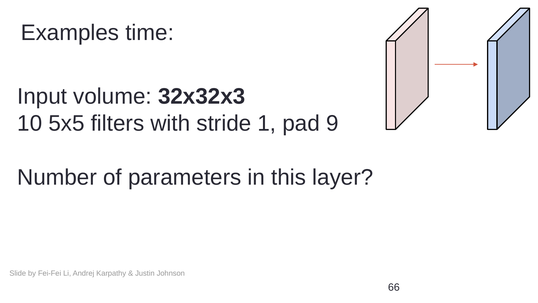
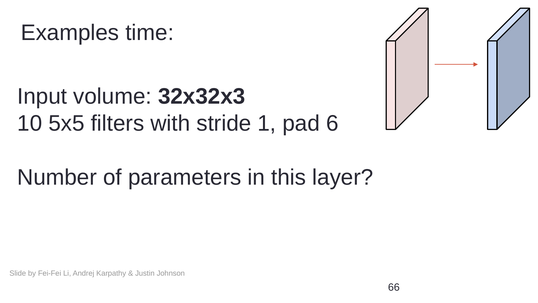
9: 9 -> 6 (332, 123)
